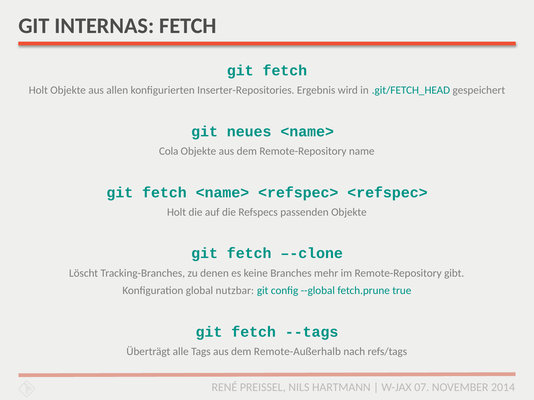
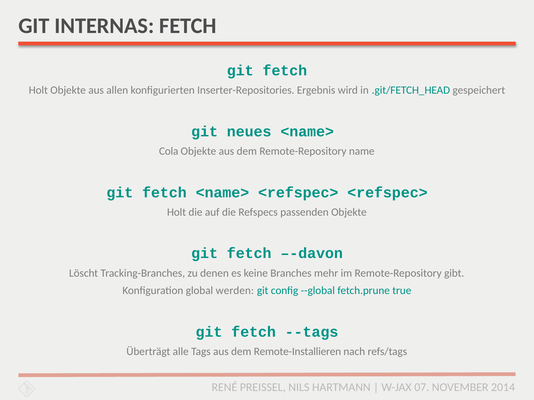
–-clone: –-clone -> –-davon (312, 254)
nutzbar: nutzbar -> werden (235, 291)
Remote-Außerhalb: Remote-Außerhalb -> Remote-Installieren (297, 352)
